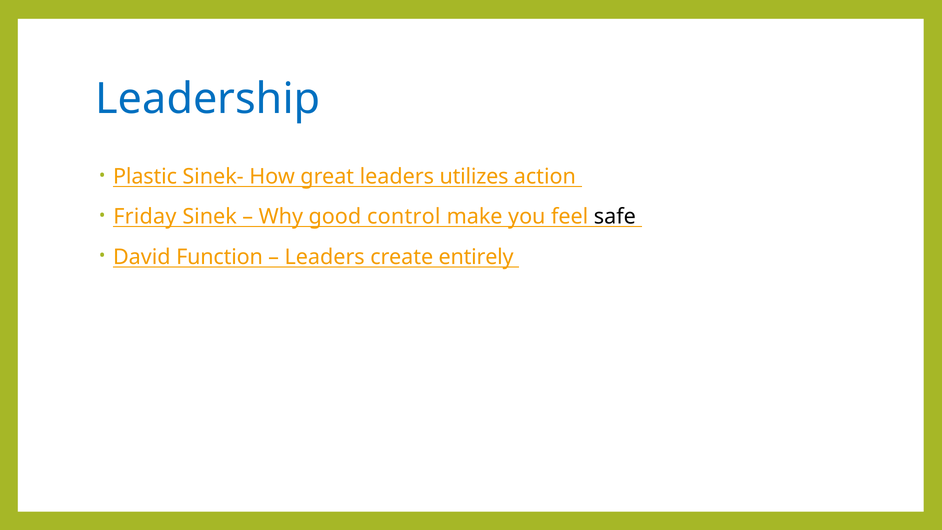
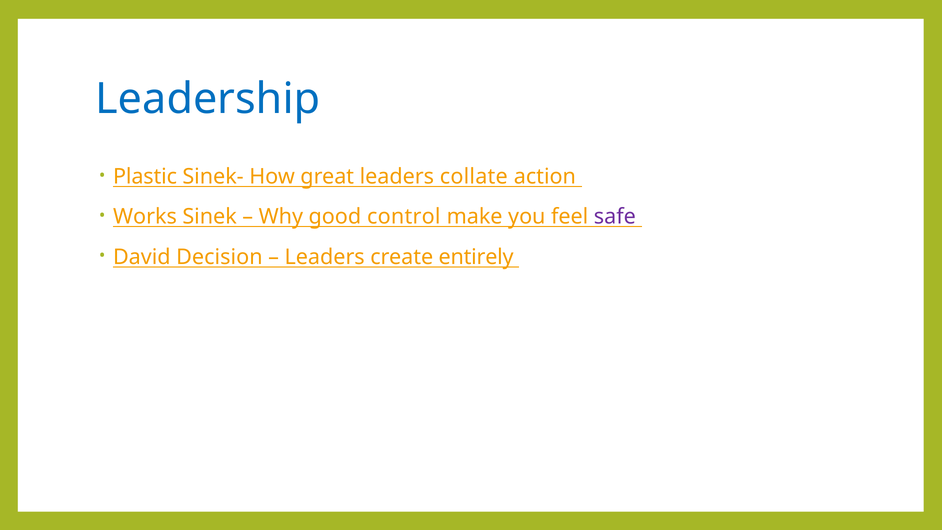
utilizes: utilizes -> collate (474, 177)
Friday: Friday -> Works (145, 217)
safe colour: black -> purple (615, 217)
Function: Function -> Decision (219, 257)
